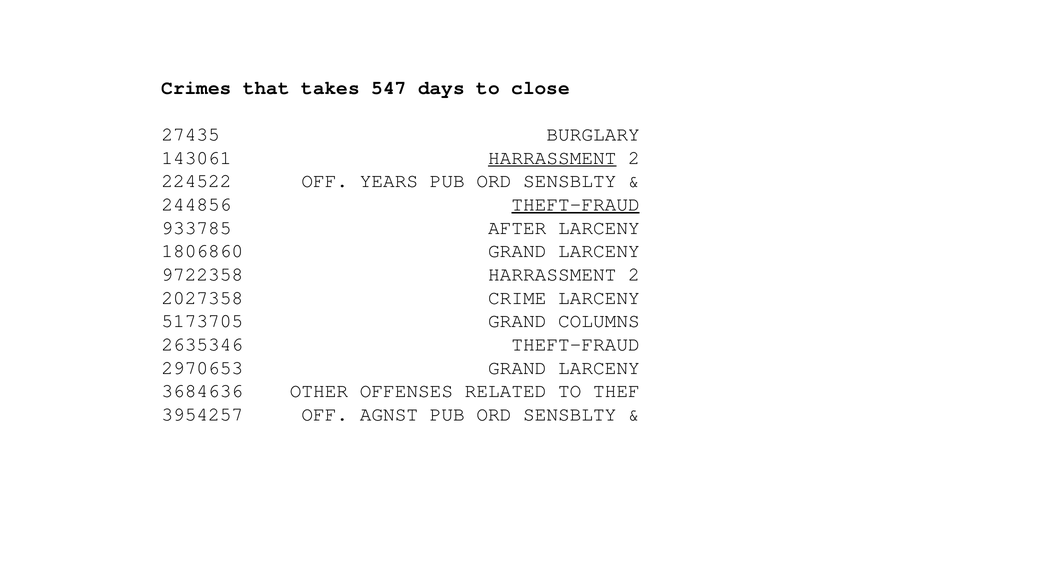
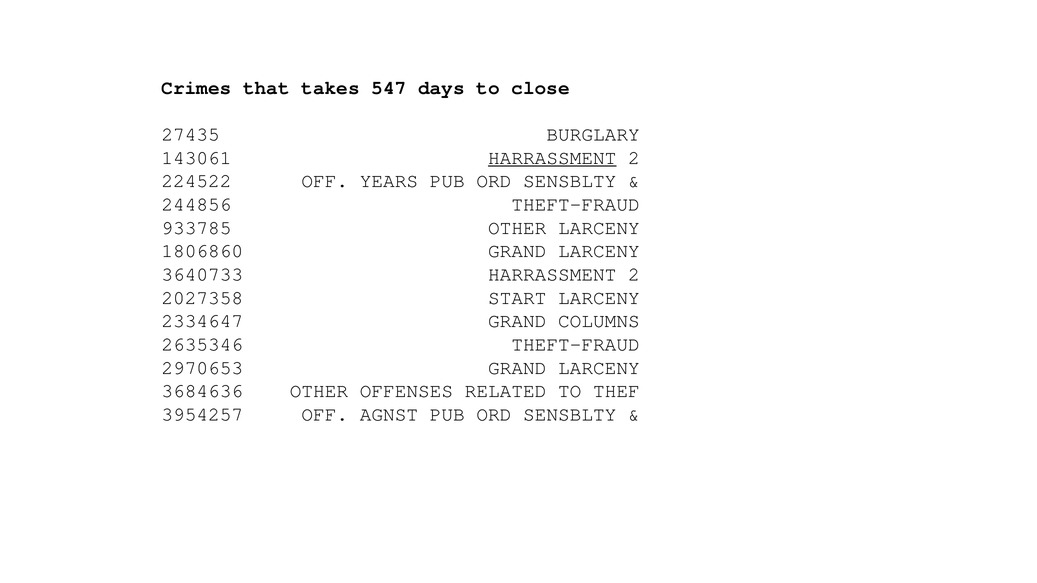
THEFT-FRAUD underline: present -> none (576, 204)
933785 AFTER: AFTER -> OTHER (517, 228)
9722358: 9722358 -> 3640733 (202, 274)
CRIME: CRIME -> START (517, 298)
5173705: 5173705 -> 2334647 (202, 321)
